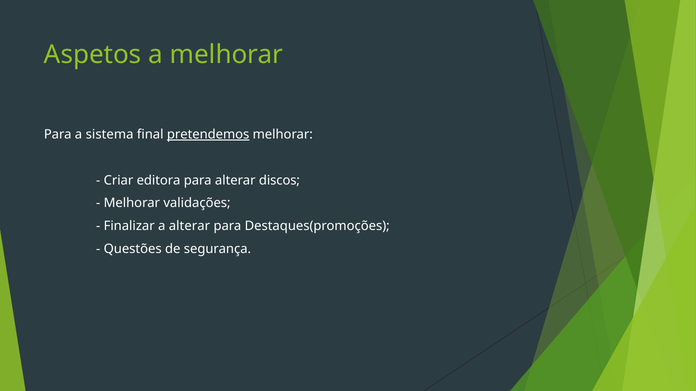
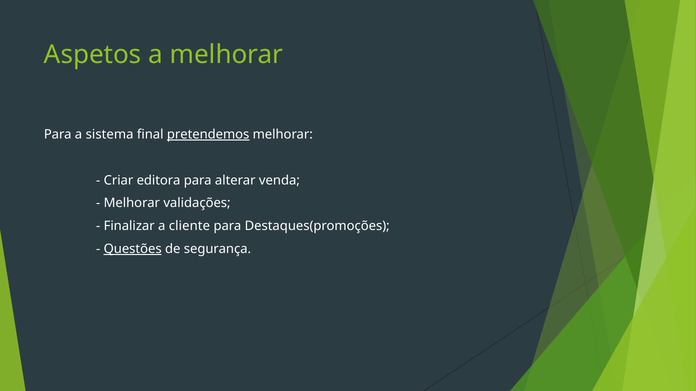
discos: discos -> venda (279, 181)
a alterar: alterar -> cliente (189, 226)
Questões underline: none -> present (133, 249)
